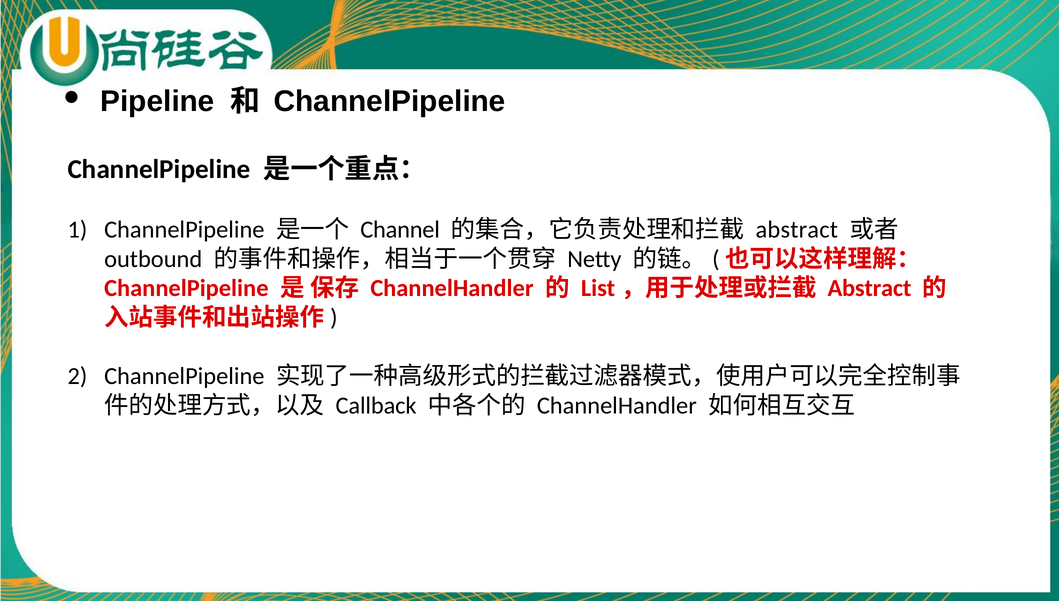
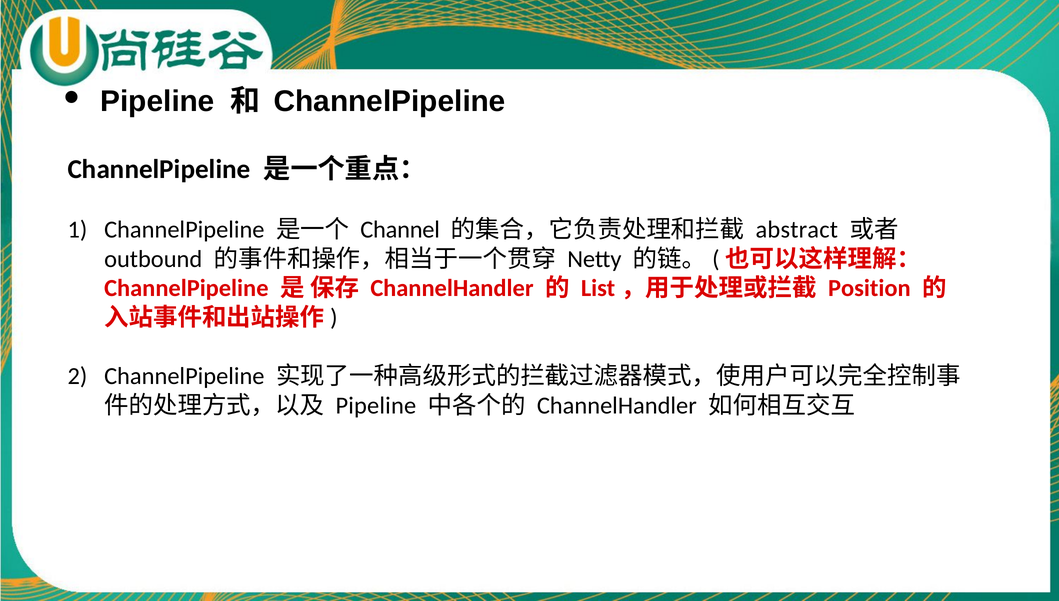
Abstract: Abstract -> Position (869, 288)
Callback: Callback -> Pipeline (376, 406)
